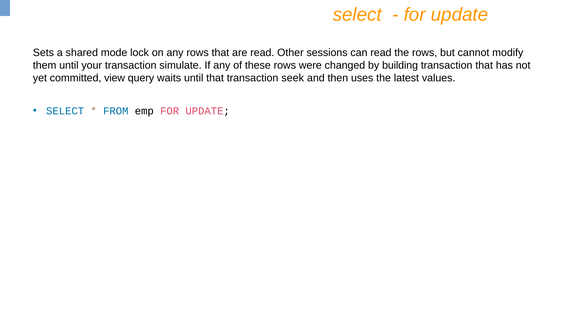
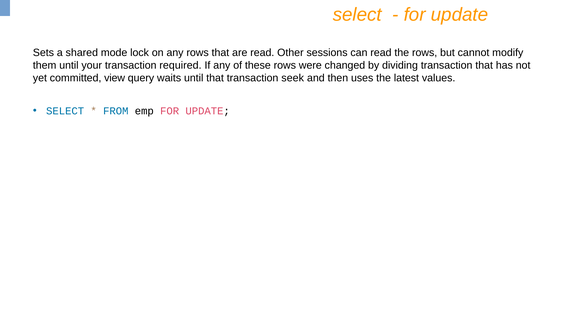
simulate: simulate -> required (180, 65)
building: building -> dividing (400, 65)
